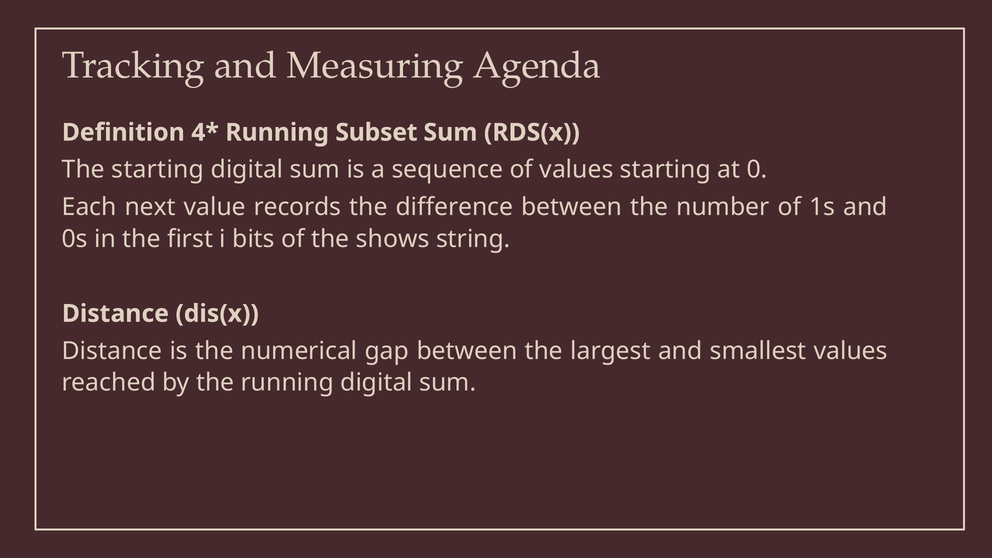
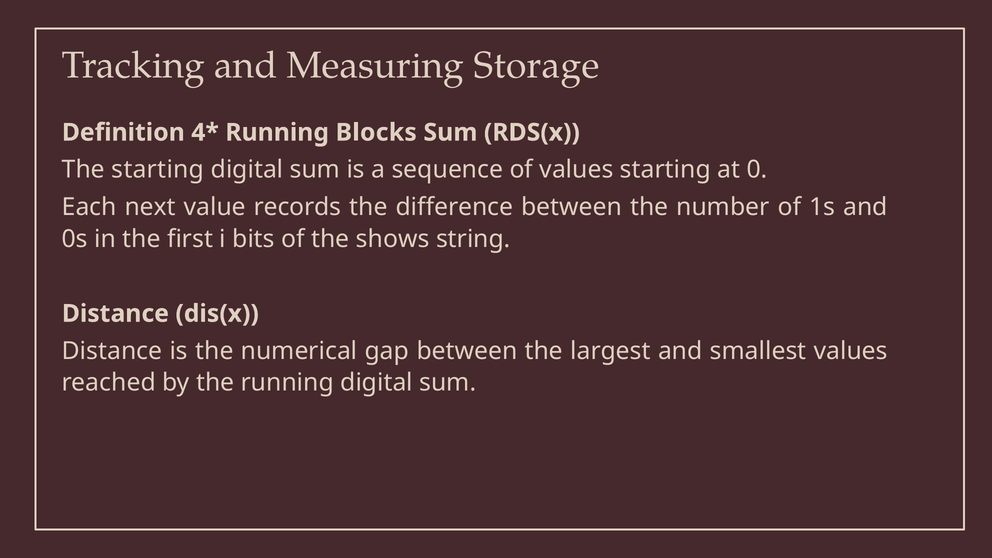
Agenda: Agenda -> Storage (537, 66)
Subset: Subset -> Blocks (376, 132)
